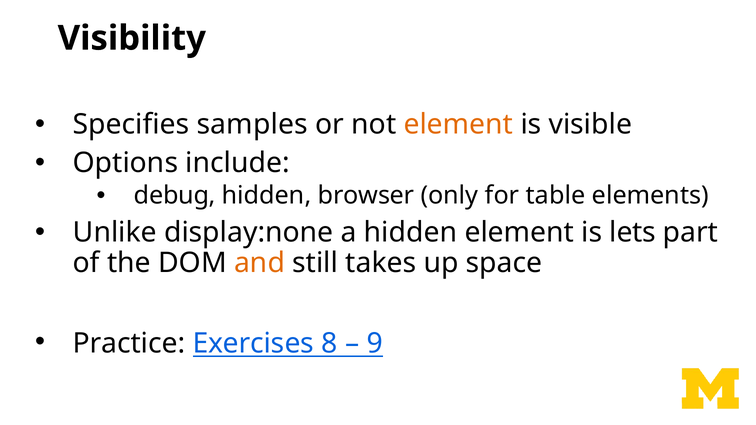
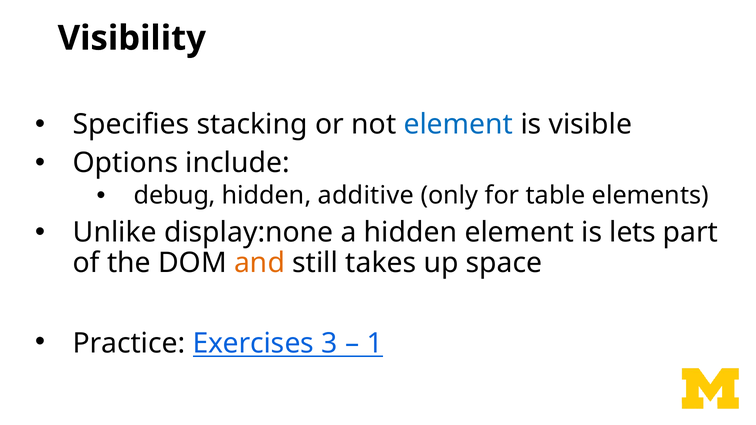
samples: samples -> stacking (252, 124)
element colour: orange -> blue (458, 124)
browser: browser -> additive (366, 196)
8: 8 -> 3 (330, 343)
9: 9 -> 1 (375, 343)
